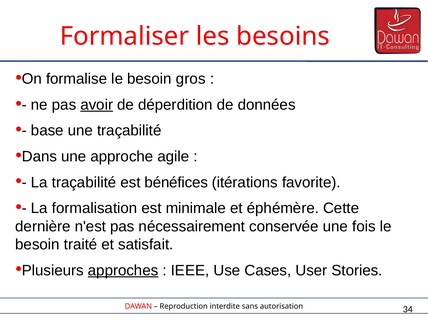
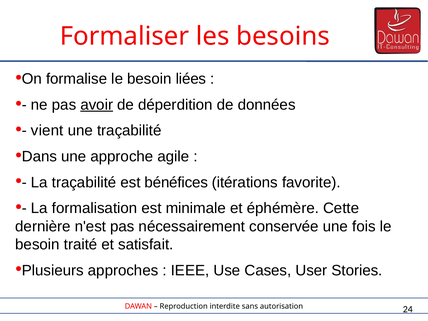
gros: gros -> liées (191, 79)
base: base -> vient (47, 131)
approches underline: present -> none (123, 270)
34: 34 -> 24 (408, 309)
